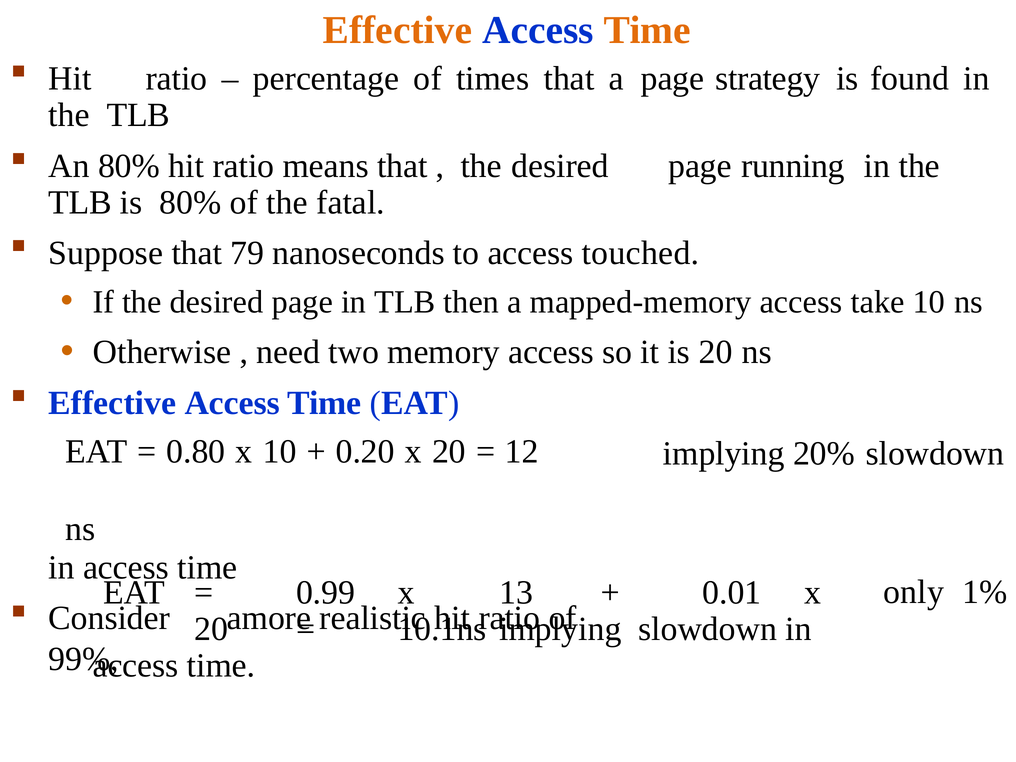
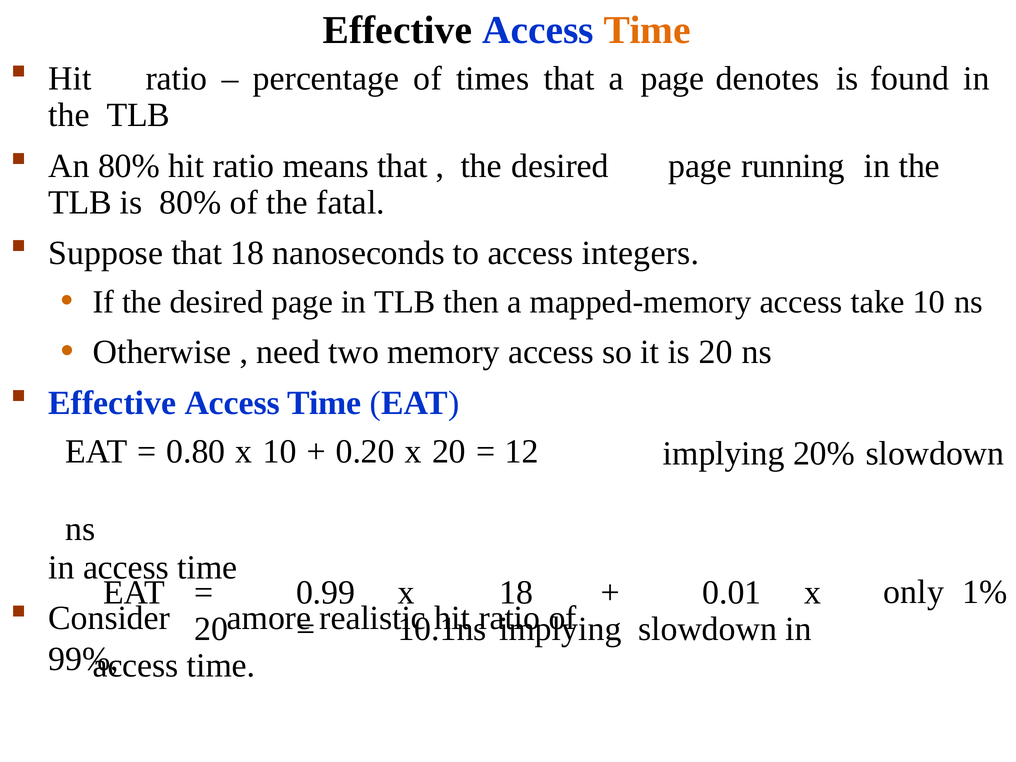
Effective colour: orange -> black (397, 30)
strategy: strategy -> denotes (768, 78)
that 79: 79 -> 18 (247, 253)
touched: touched -> integers (641, 253)
x 13: 13 -> 18 (516, 592)
